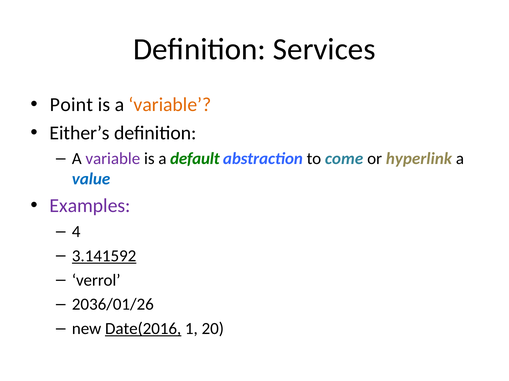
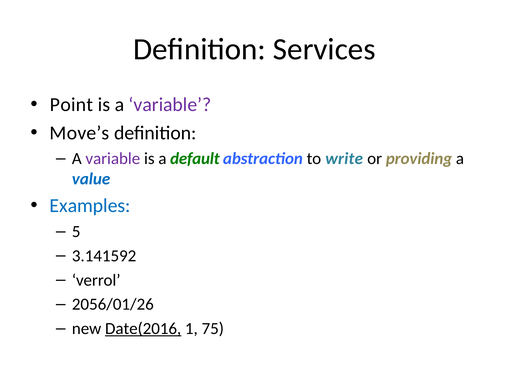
variable colour: orange -> purple (170, 105)
Either’s: Either’s -> Move’s (79, 133)
come: come -> write (344, 159)
hyperlink: hyperlink -> providing (419, 159)
Examples colour: purple -> blue (90, 206)
4: 4 -> 5 (76, 232)
3.141592 underline: present -> none (104, 256)
2036/01/26: 2036/01/26 -> 2056/01/26 (113, 305)
20: 20 -> 75 (213, 329)
